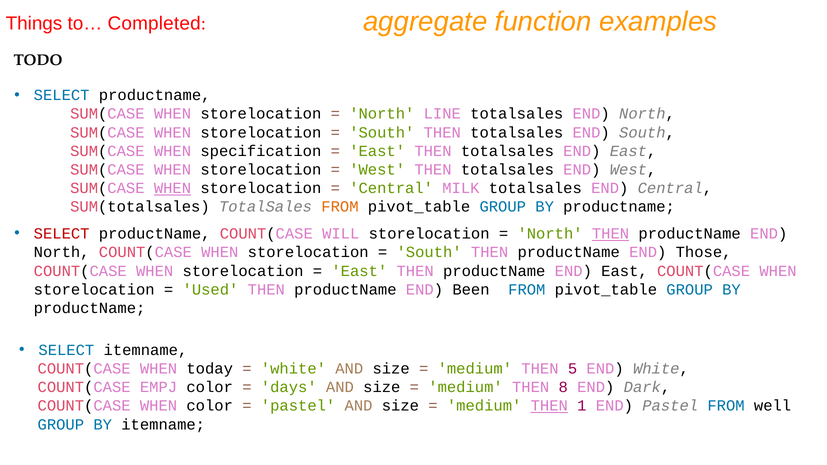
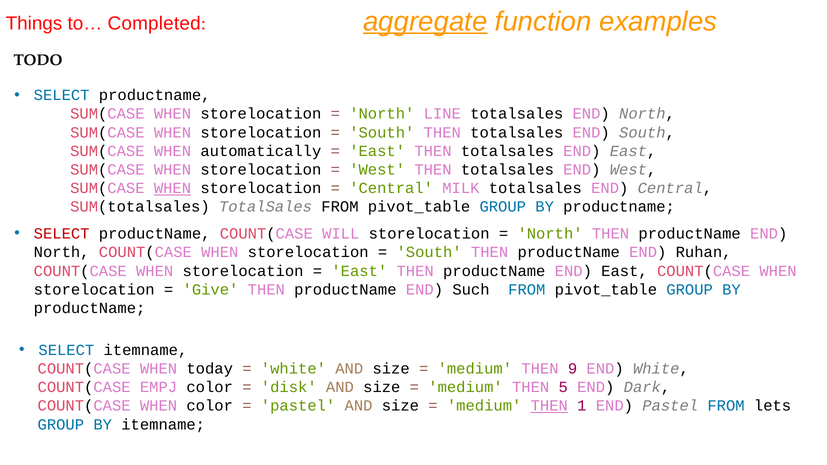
aggregate underline: none -> present (425, 22)
specification: specification -> automatically (261, 151)
FROM colour: orange -> black (340, 207)
THEN underline: present -> none (611, 234)
Those: Those -> Ruhan (704, 252)
Used: Used -> Give (210, 290)
Been: Been -> Such (471, 290)
5: 5 -> 9 (573, 369)
days: days -> disk (289, 387)
8: 8 -> 5 (563, 387)
well: well -> lets (773, 406)
